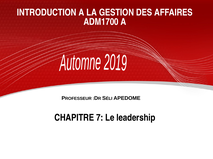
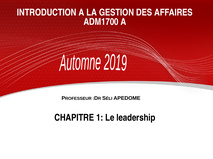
7: 7 -> 1 (100, 118)
